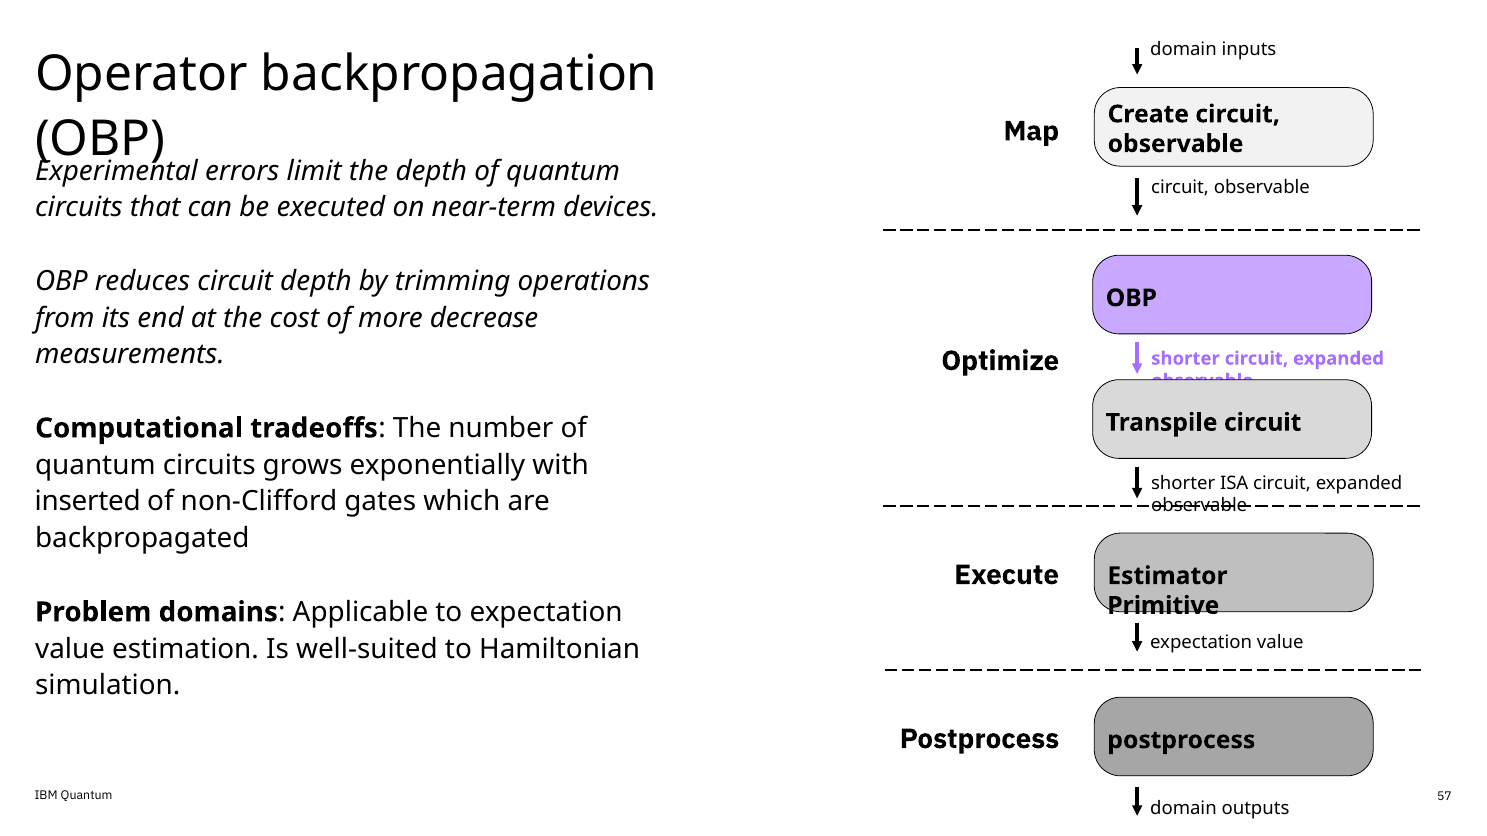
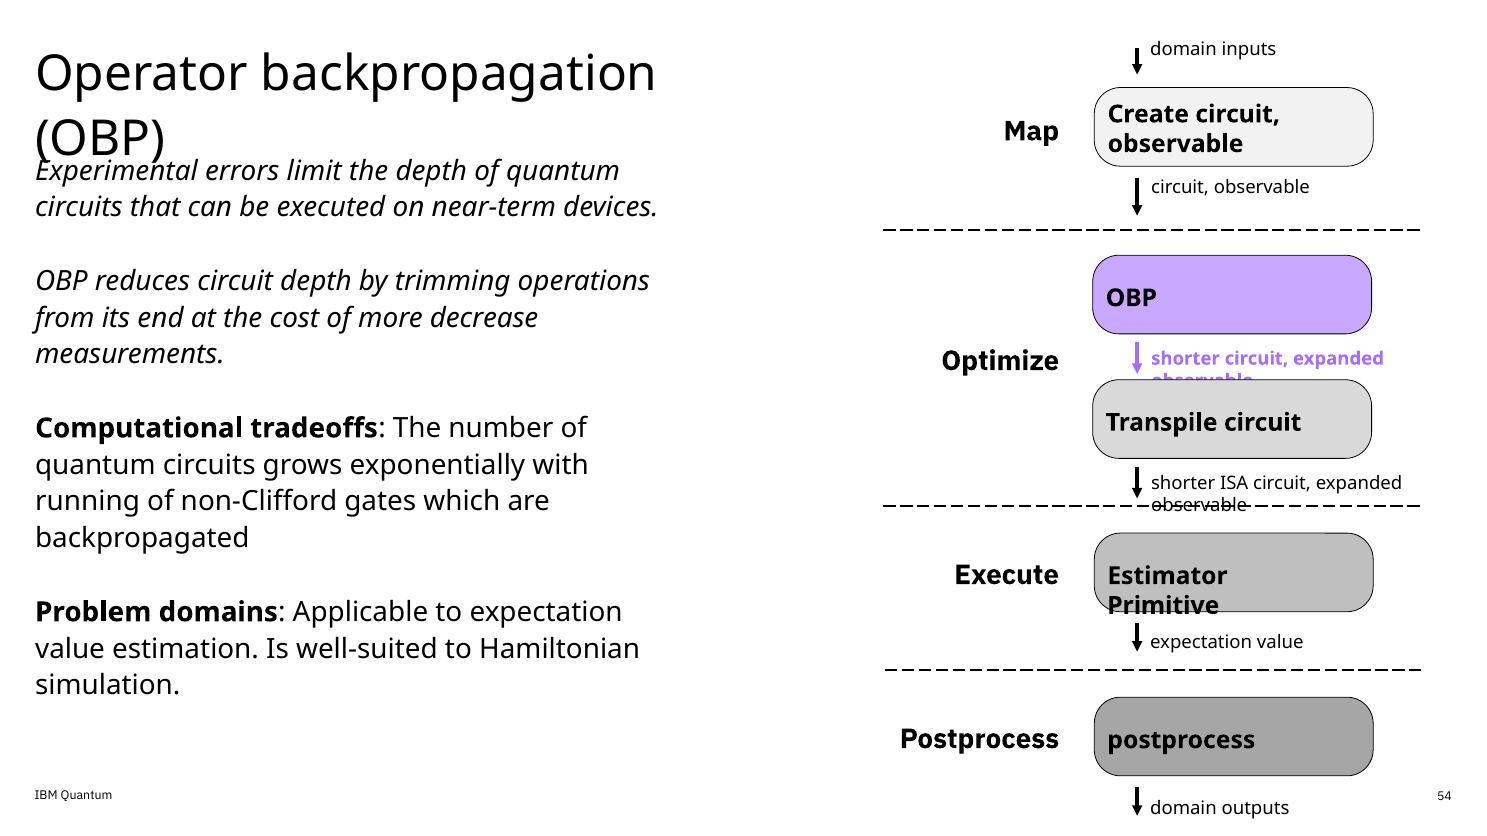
inserted: inserted -> running (88, 502)
57: 57 -> 54 (1444, 797)
